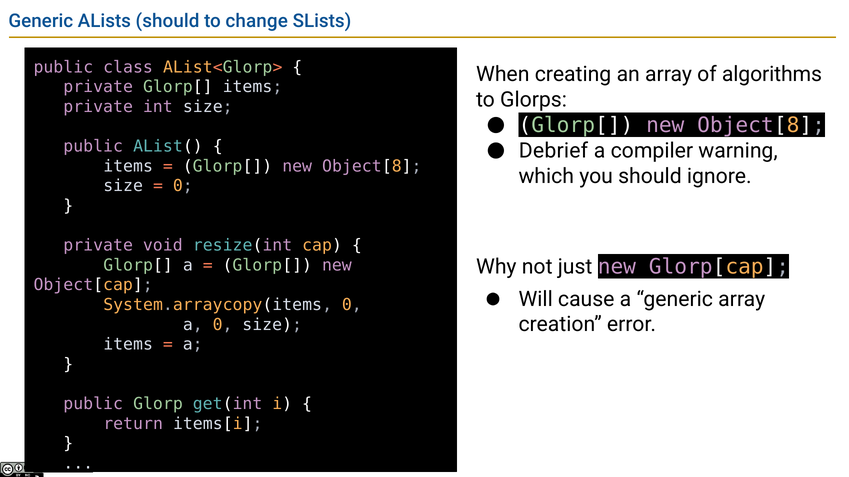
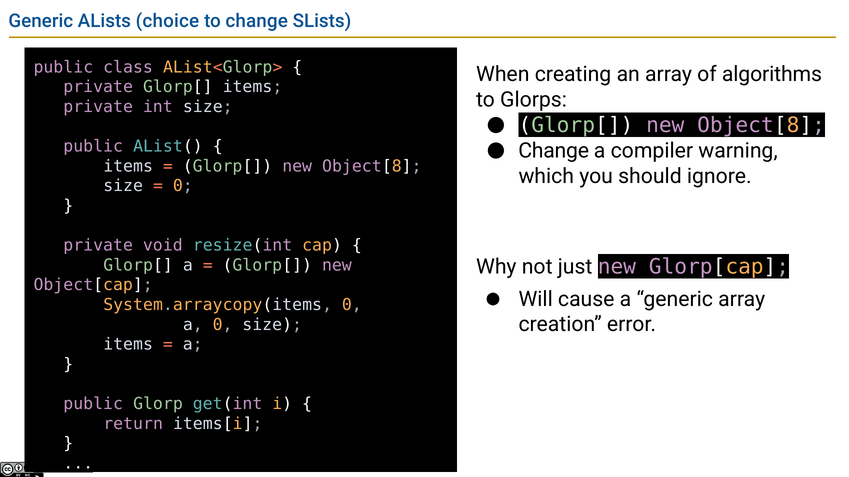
ALists should: should -> choice (167, 21)
Debrief: Debrief -> Change (554, 151)
